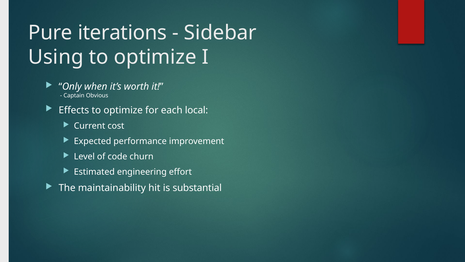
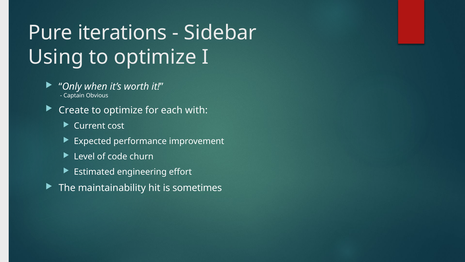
Effects: Effects -> Create (74, 110)
local: local -> with (196, 110)
substantial: substantial -> sometimes (197, 188)
